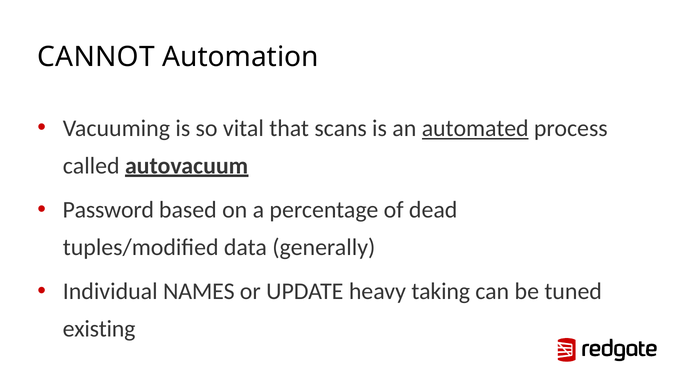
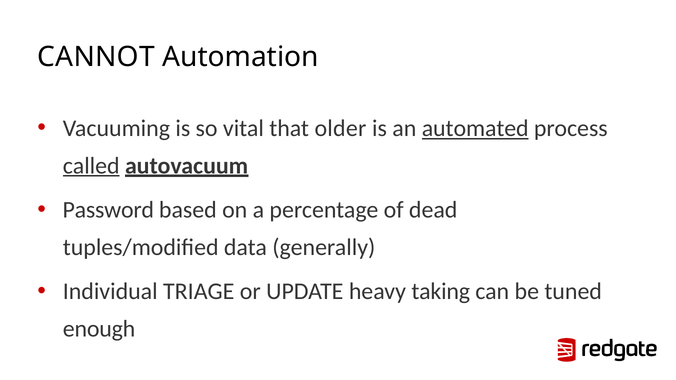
scans: scans -> older (340, 128)
called underline: none -> present (91, 166)
NAMES: NAMES -> TRIAGE (199, 292)
existing: existing -> enough (99, 329)
